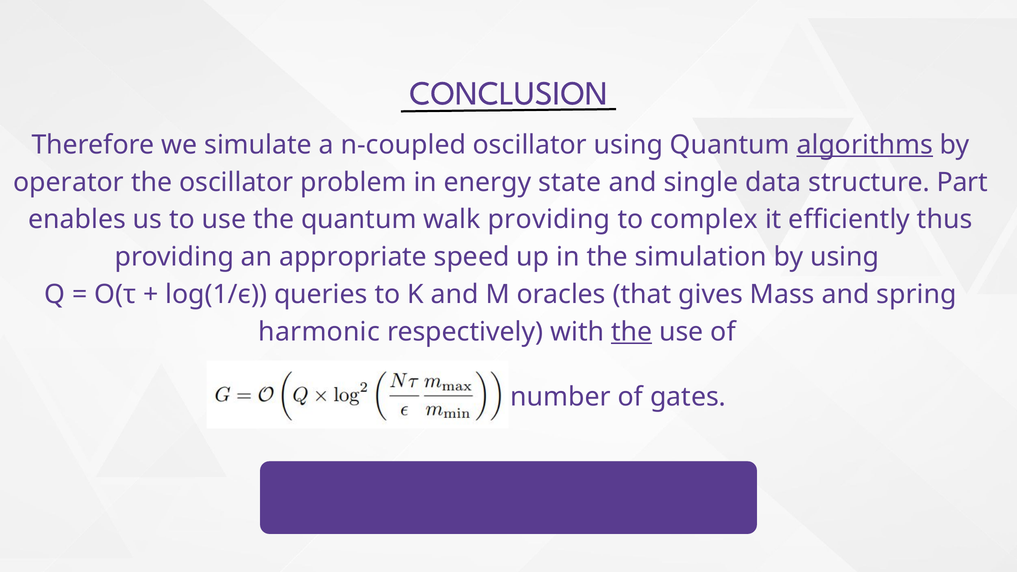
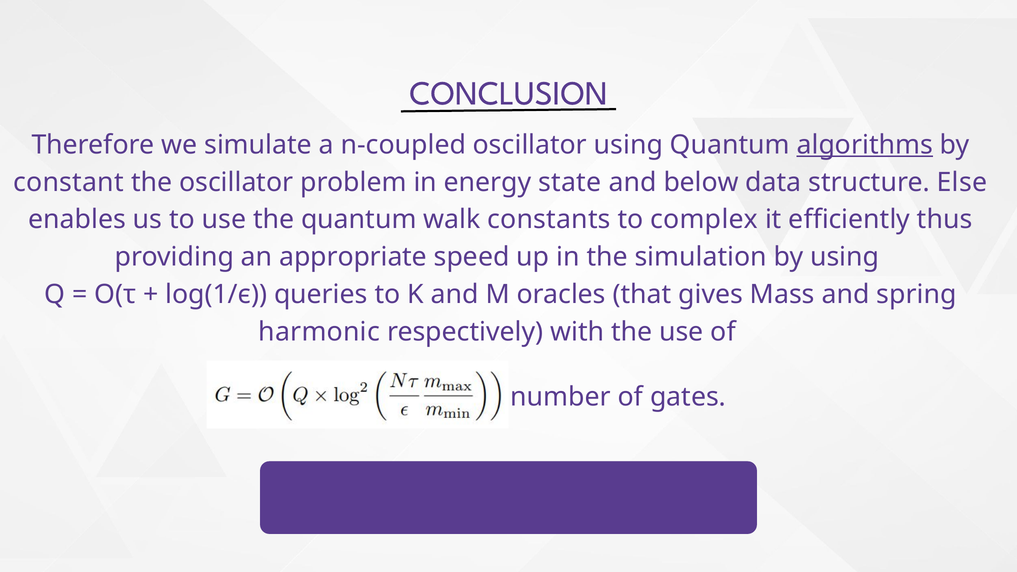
operator: operator -> constant (68, 182)
single: single -> below (701, 182)
Part: Part -> Else (962, 182)
walk providing: providing -> constants (549, 220)
the underline: present -> none (632, 332)
